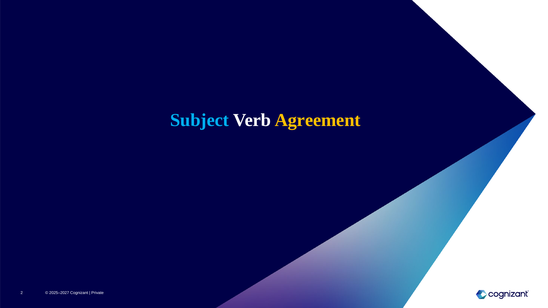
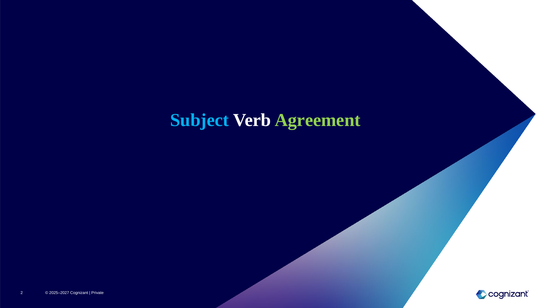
Agreement colour: yellow -> light green (318, 120)
